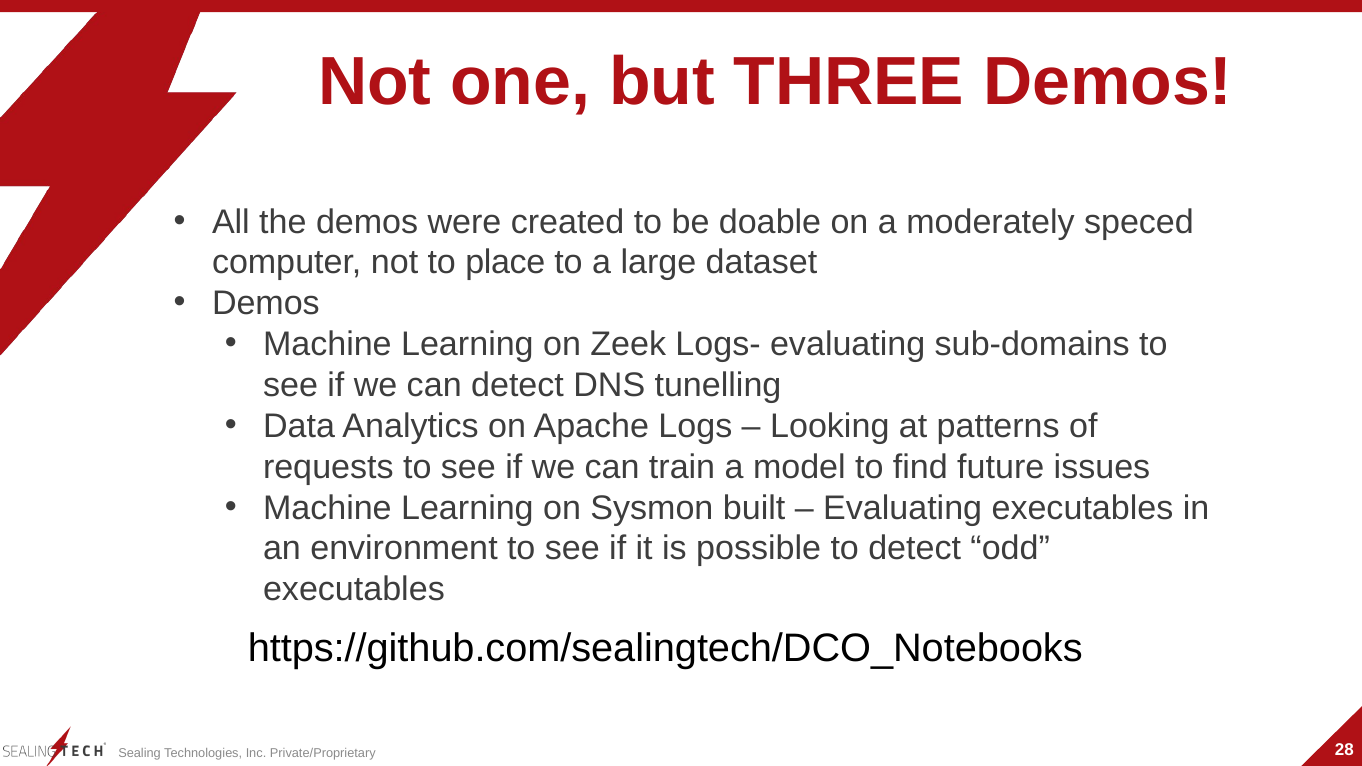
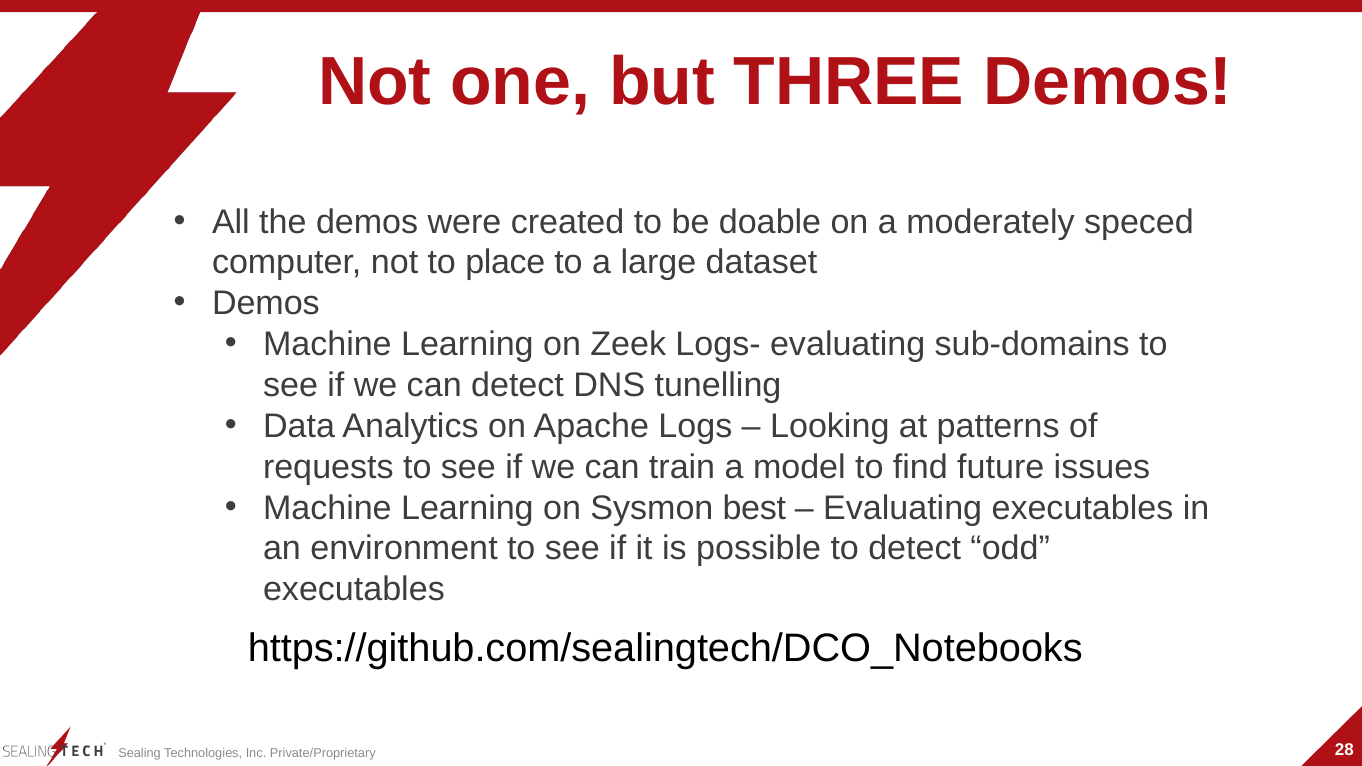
built: built -> best (754, 508)
